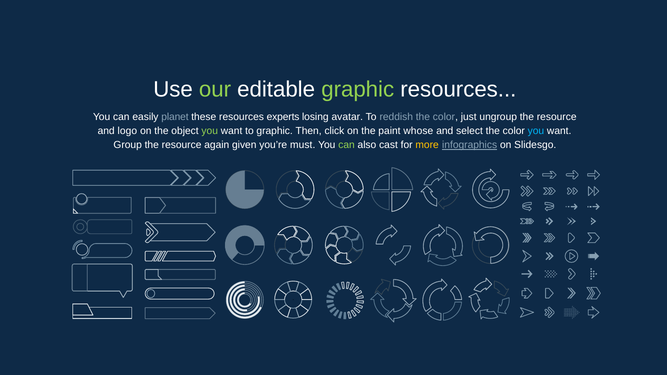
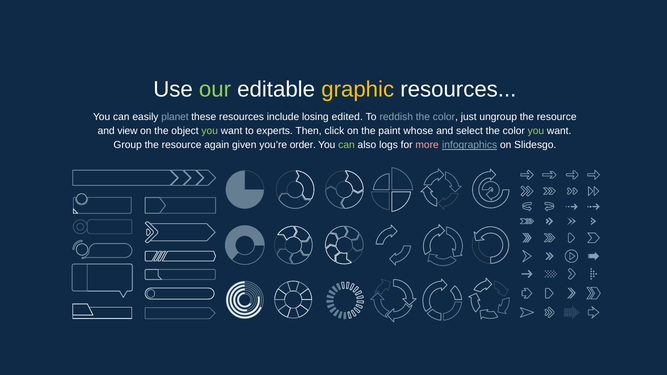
graphic colour: light green -> yellow (358, 90)
experts: experts -> include (283, 117)
avatar: avatar -> edited (347, 117)
logo: logo -> view (127, 131)
to graphic: graphic -> experts (275, 131)
you colour: light blue -> light green (536, 131)
must: must -> order (303, 145)
cast: cast -> logs (389, 145)
more colour: yellow -> pink (427, 145)
